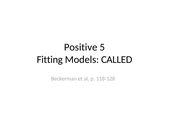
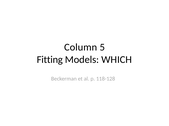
Positive: Positive -> Column (81, 47)
CALLED: CALLED -> WHICH (117, 60)
